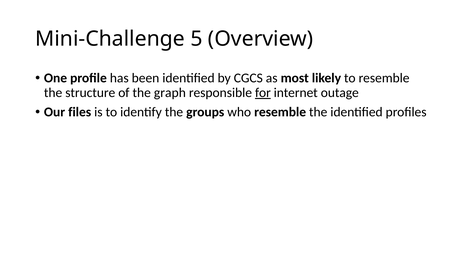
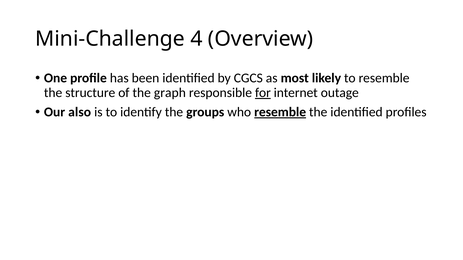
5: 5 -> 4 (196, 39)
files: files -> also (80, 112)
resemble underline: none -> present (280, 112)
